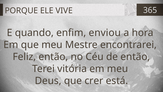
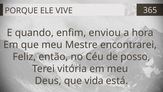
de então: então -> posso (135, 57)
crer: crer -> vida (94, 81)
